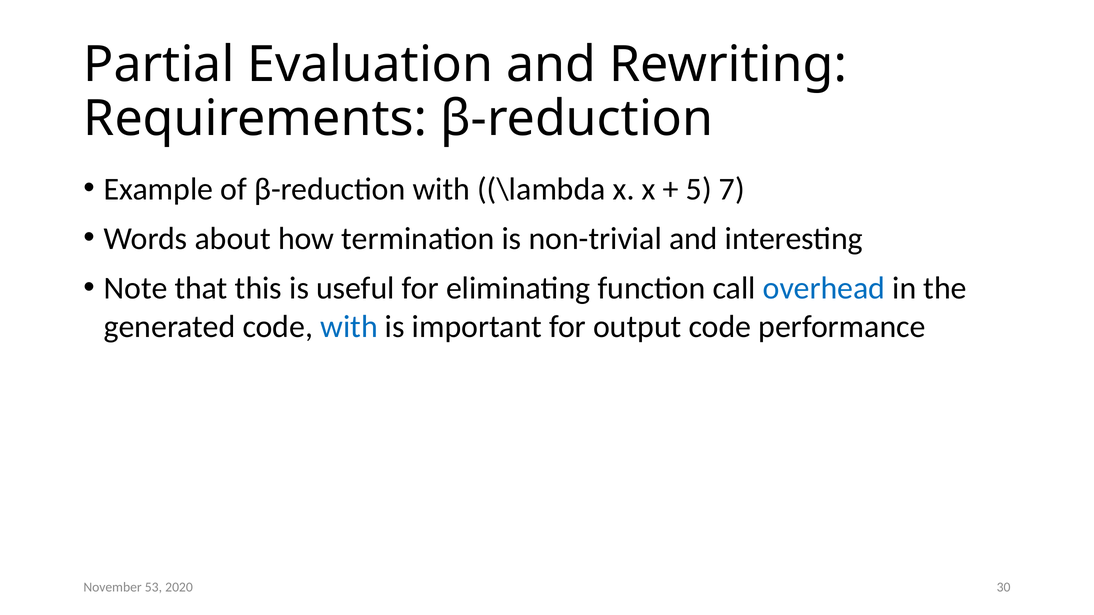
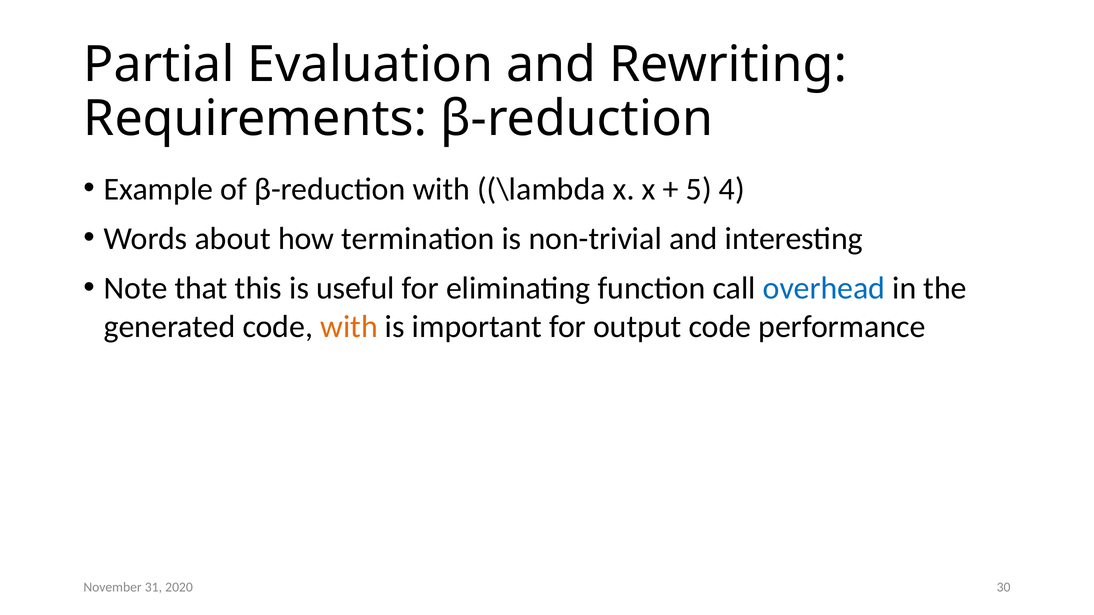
7: 7 -> 4 (732, 189)
with colour: blue -> orange (349, 327)
53: 53 -> 31 (153, 588)
